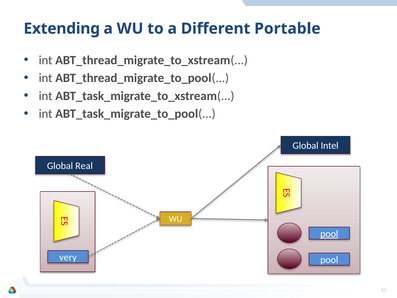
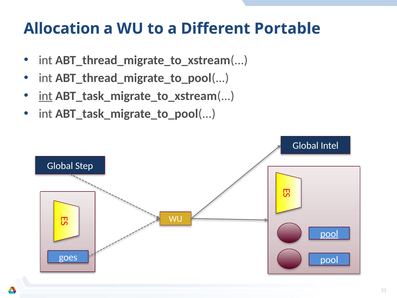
Extending: Extending -> Allocation (62, 29)
int underline: none -> present (46, 96)
Real: Real -> Step (84, 166)
very: very -> goes (68, 257)
